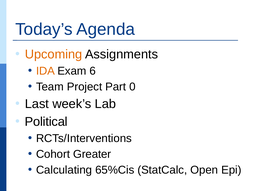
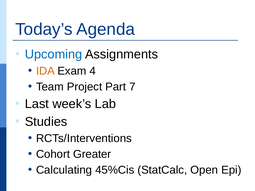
Upcoming colour: orange -> blue (54, 54)
6: 6 -> 4 (93, 71)
0: 0 -> 7 (132, 87)
Political: Political -> Studies (46, 122)
65%Cis: 65%Cis -> 45%Cis (115, 170)
